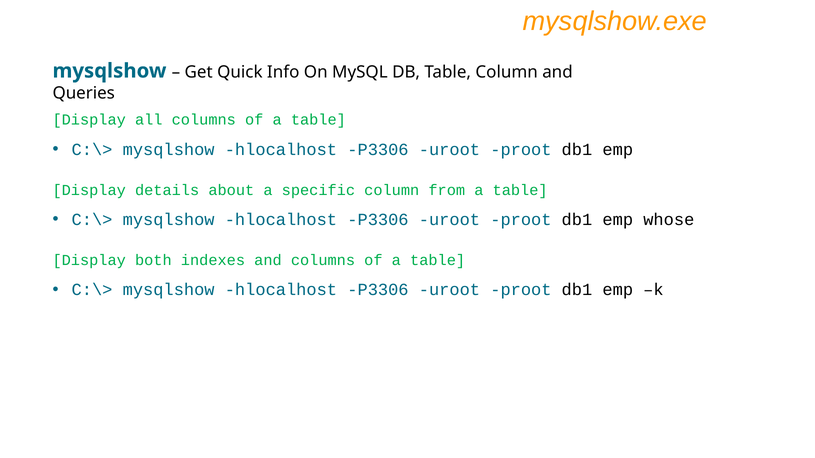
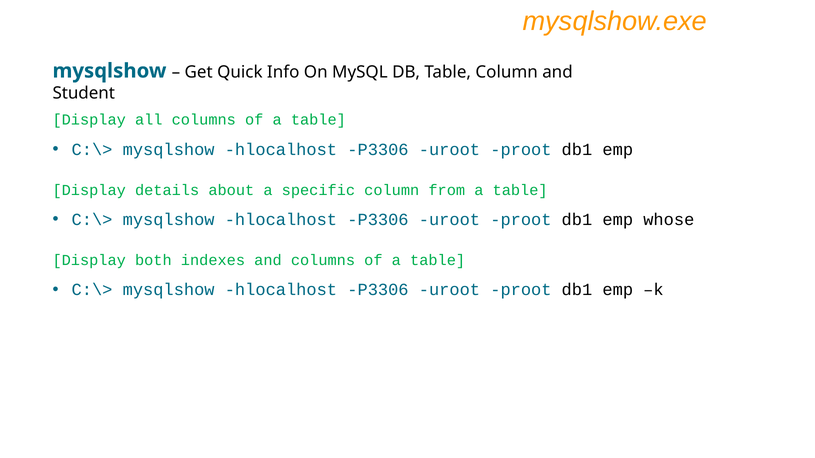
Queries: Queries -> Student (84, 93)
